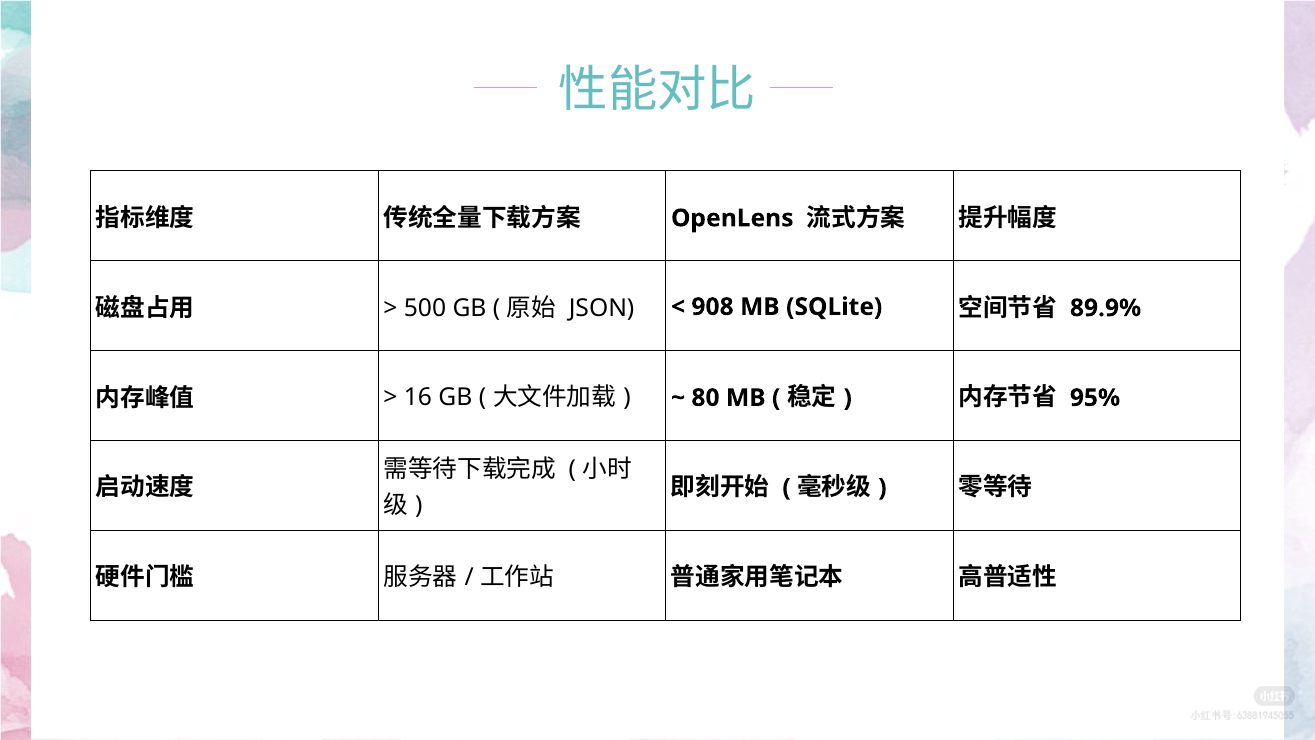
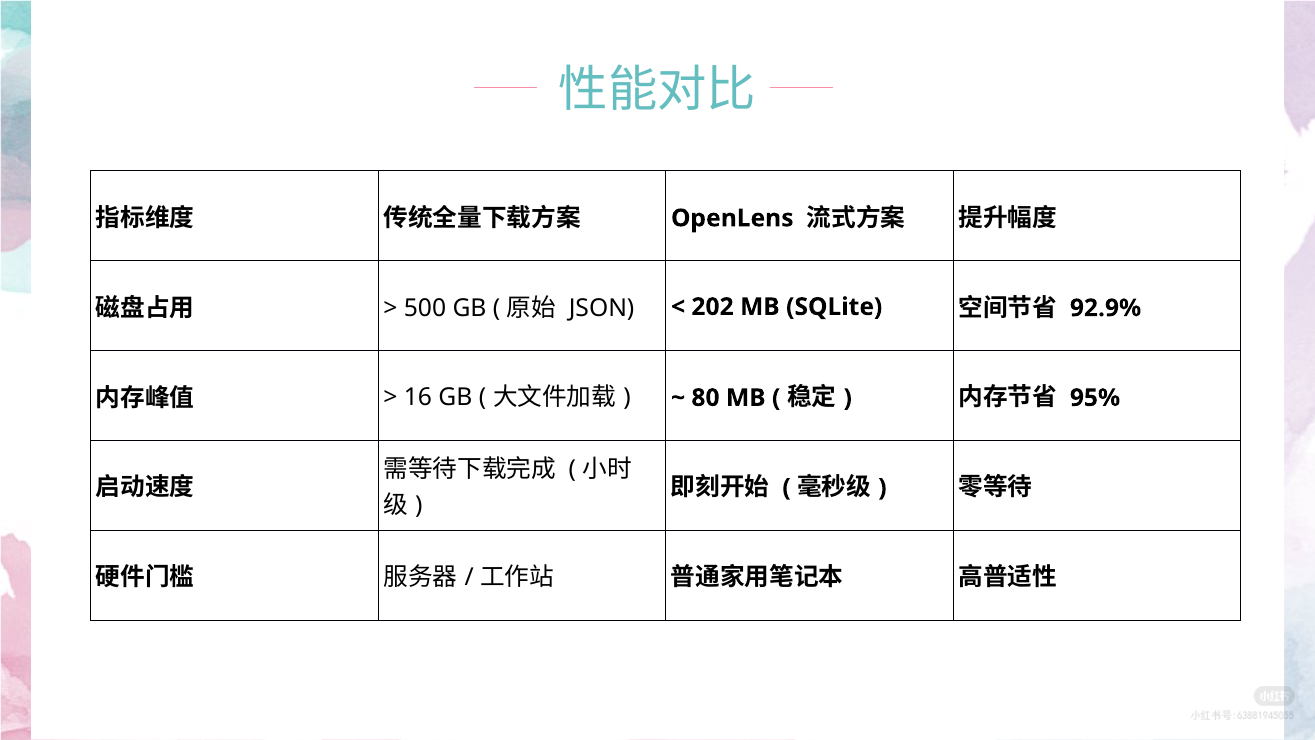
908: 908 -> 202 (713, 307)
89.9%: 89.9% -> 92.9% (1106, 308)
